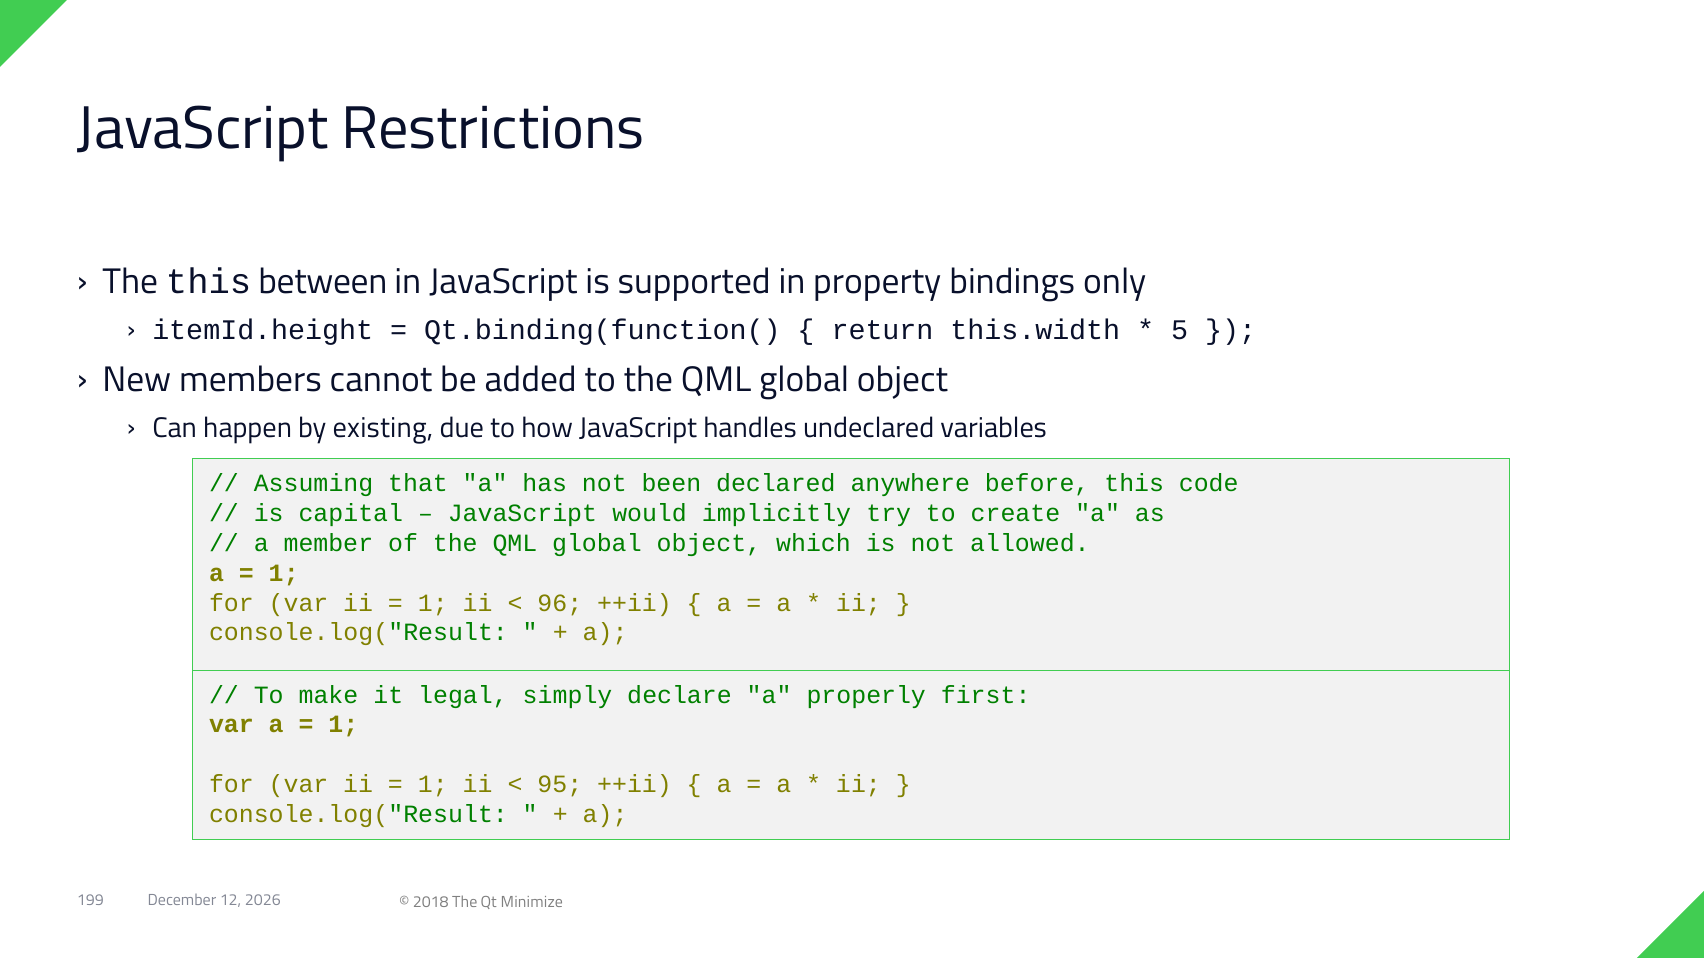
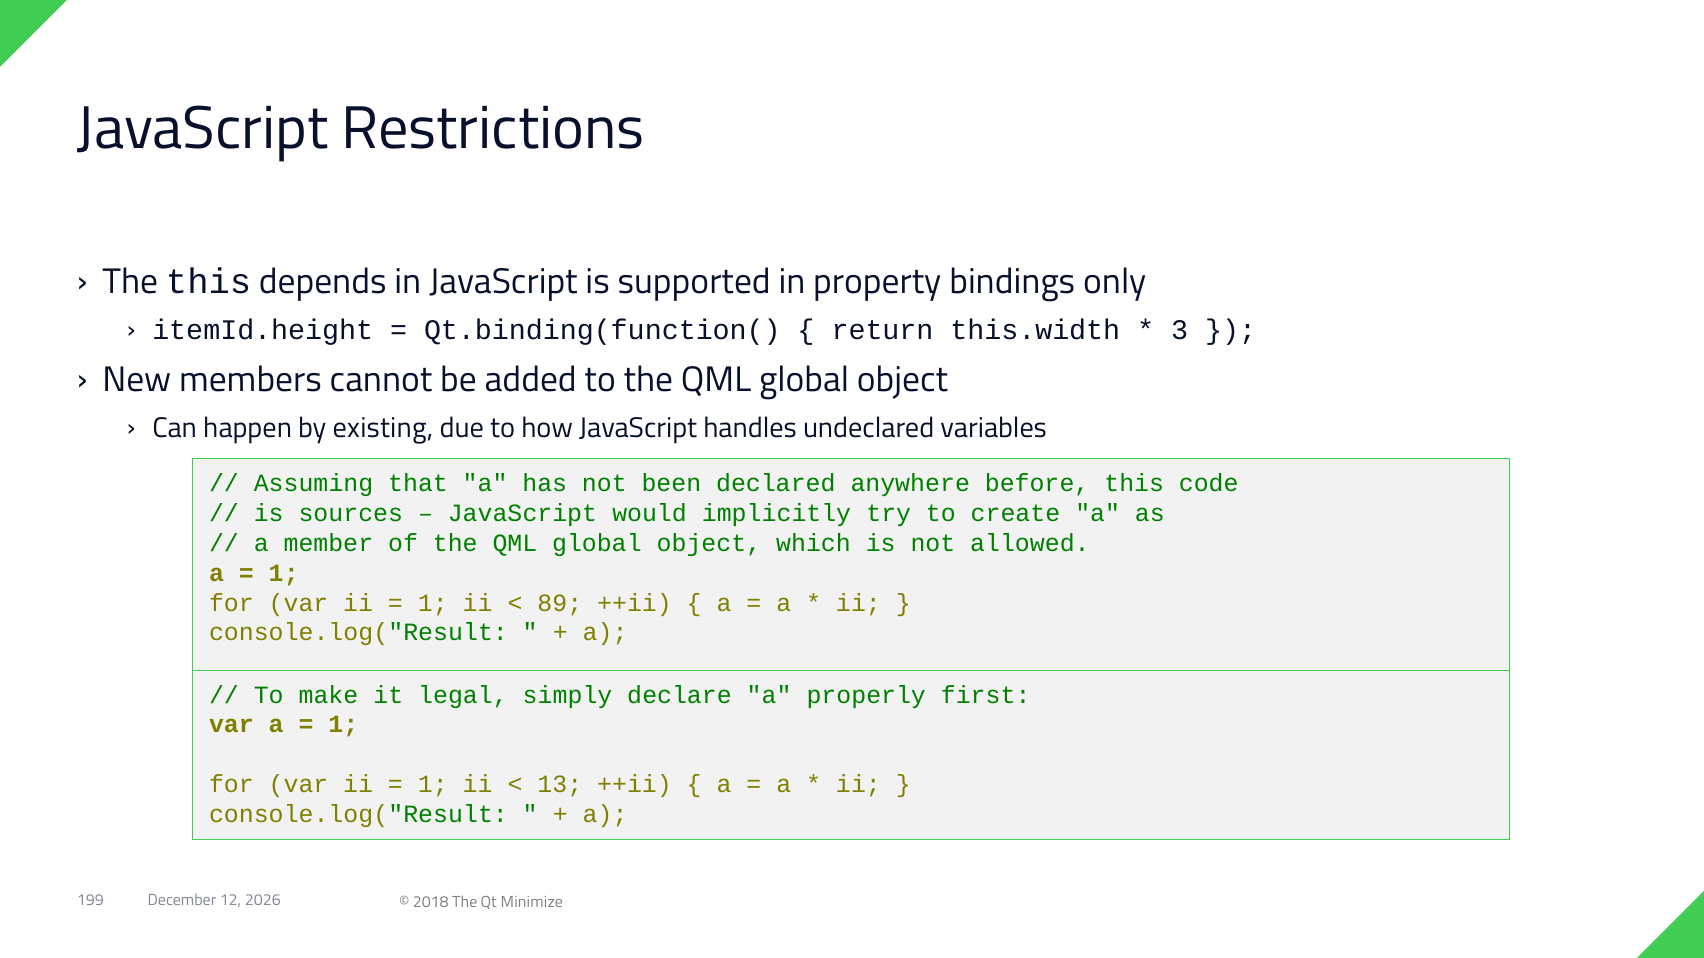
between: between -> depends (323, 282)
5: 5 -> 3 (1180, 330)
capital: capital -> sources (351, 514)
96: 96 -> 89 (560, 603)
95: 95 -> 13 (560, 785)
